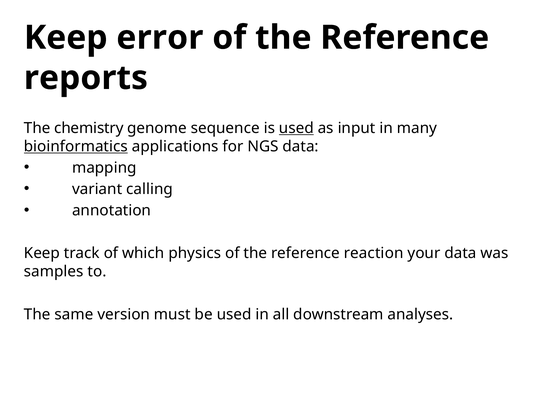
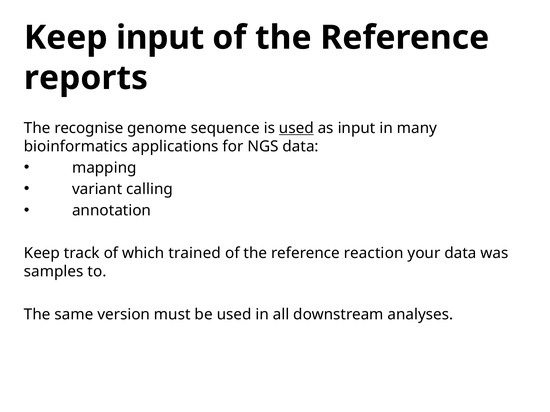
Keep error: error -> input (160, 38)
chemistry: chemistry -> recognise (89, 128)
bioinformatics underline: present -> none (76, 147)
physics: physics -> trained (195, 254)
